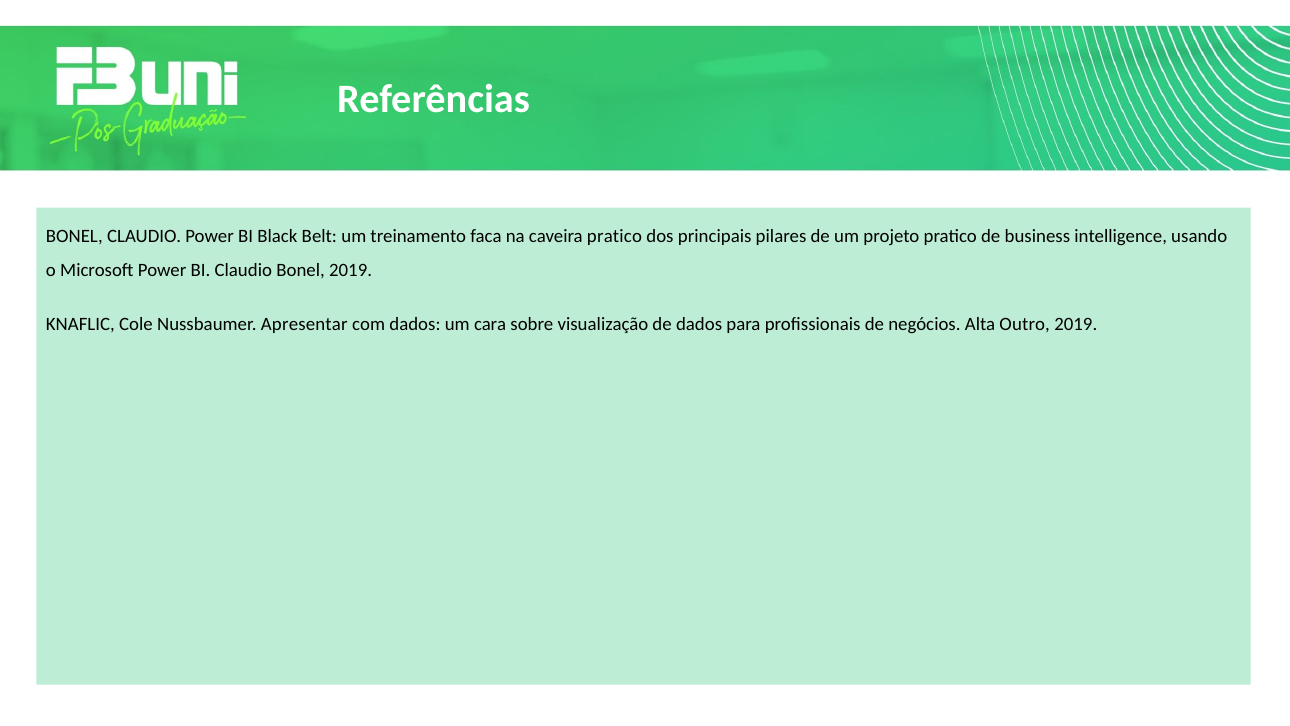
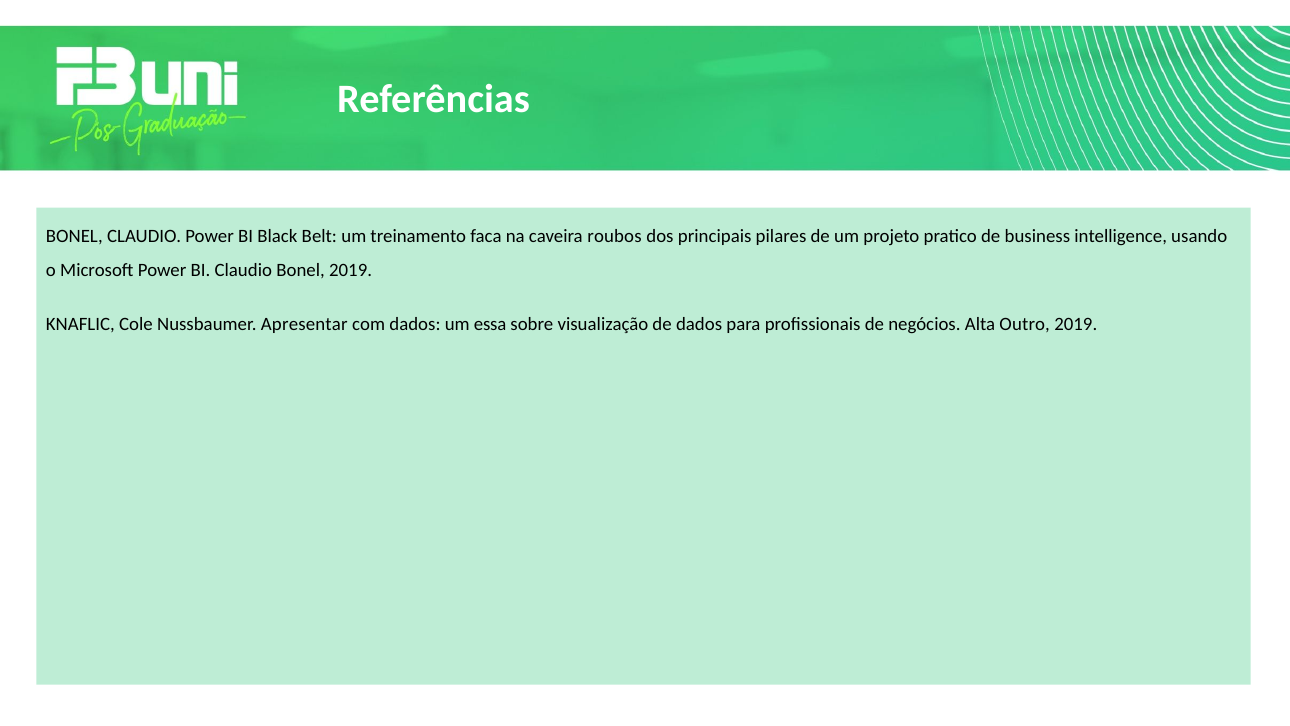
caveira pratico: pratico -> roubos (614, 236)
cara: cara -> essa (490, 324)
